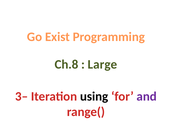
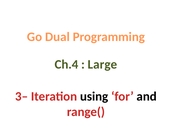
Exist: Exist -> Dual (57, 37)
Ch.8: Ch.8 -> Ch.4 (66, 64)
and colour: purple -> black (147, 96)
